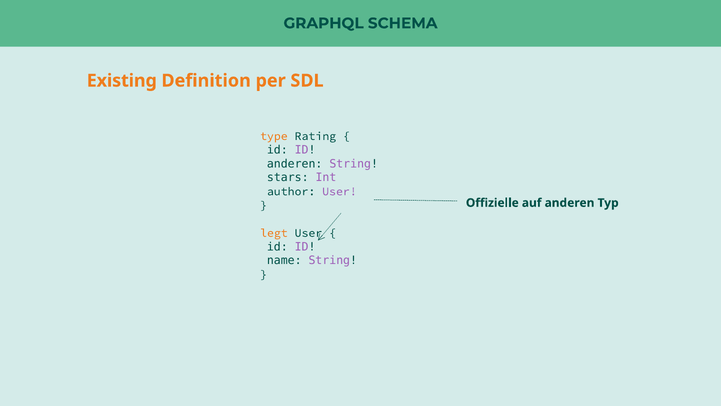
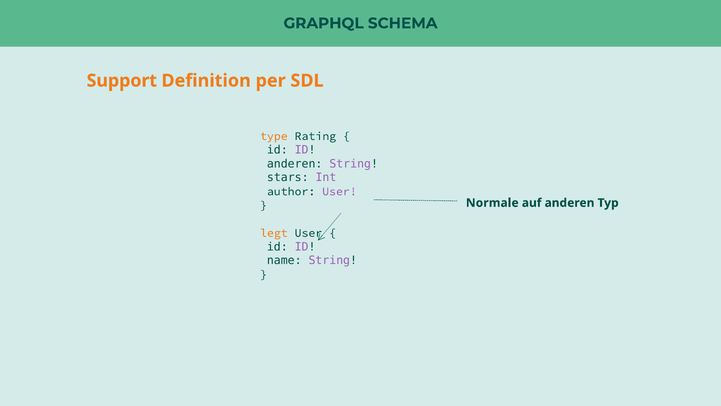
Existing: Existing -> Support (122, 81)
Offizielle: Offizielle -> Normale (492, 203)
